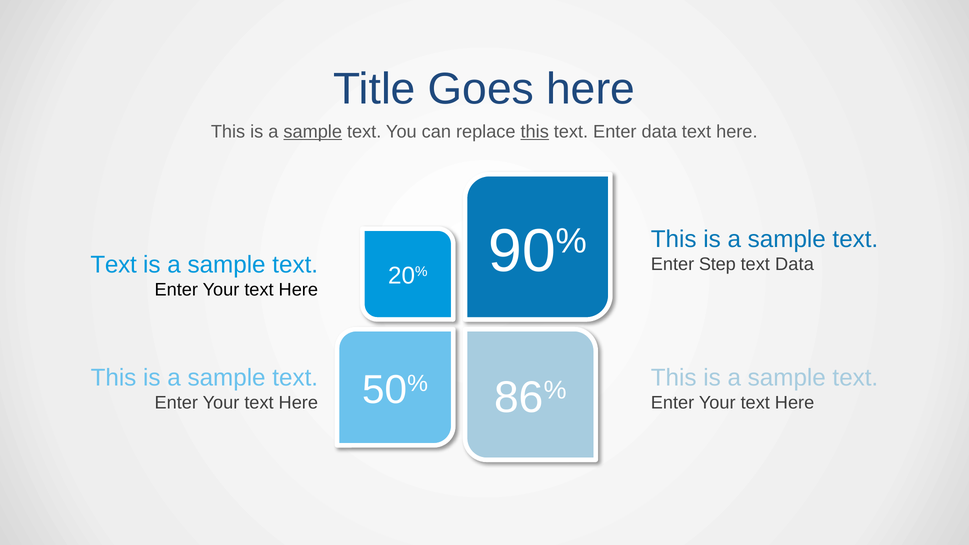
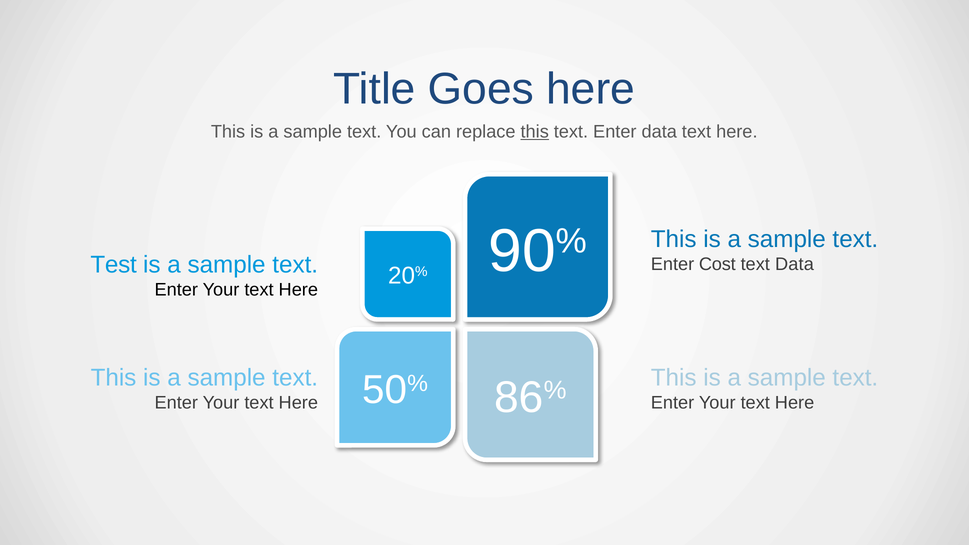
sample underline: present -> none (313, 132)
Text: Text -> Test (114, 265)
Step: Step -> Cost (717, 265)
